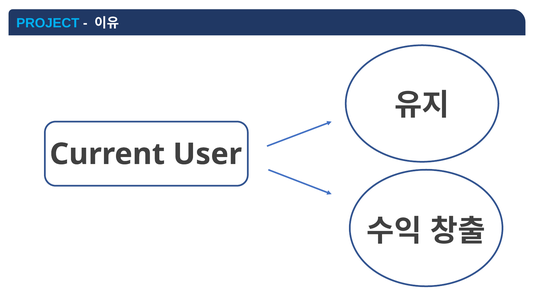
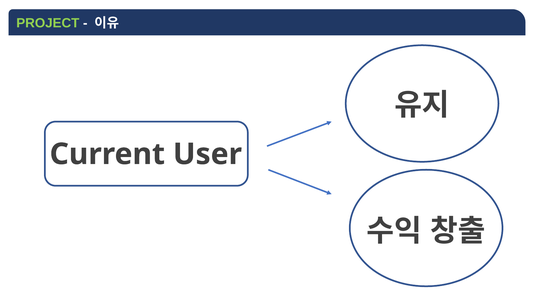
PROJECT colour: light blue -> light green (48, 23)
